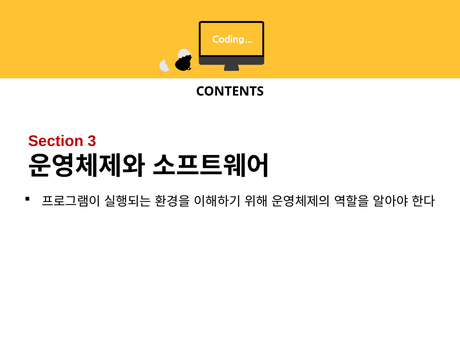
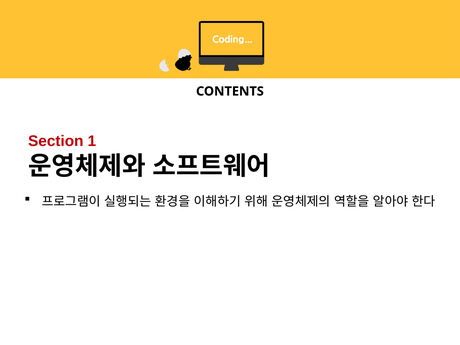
3: 3 -> 1 (92, 141)
